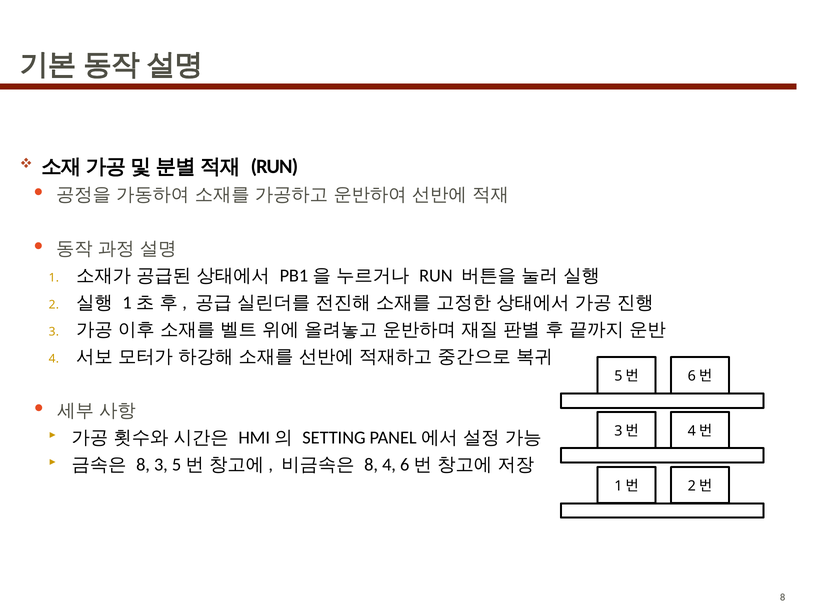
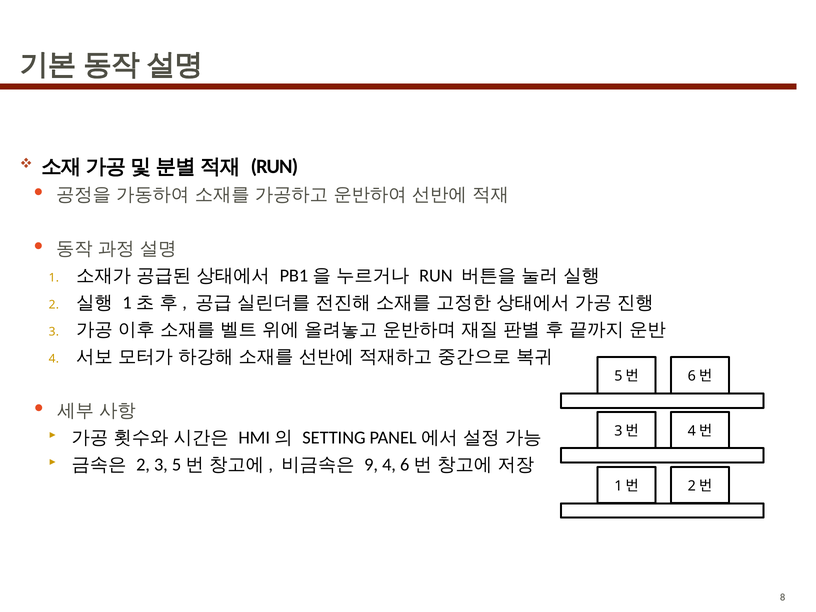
8: 8 -> 2 (143, 465)
8: 8 -> 9 (371, 465)
